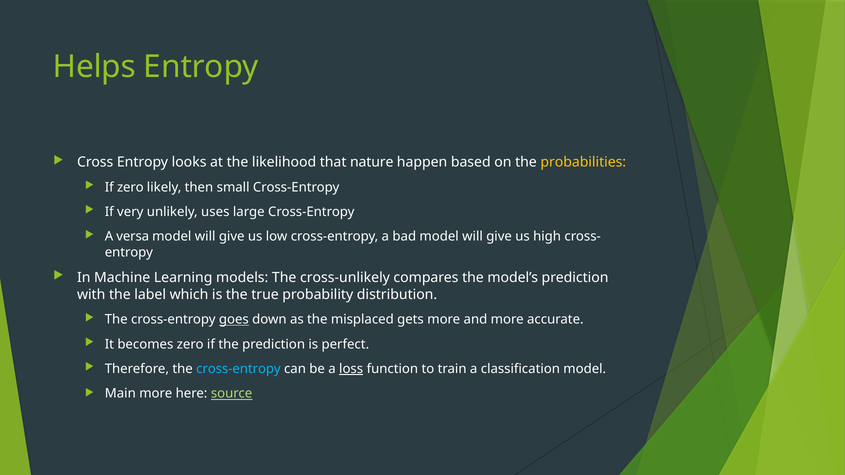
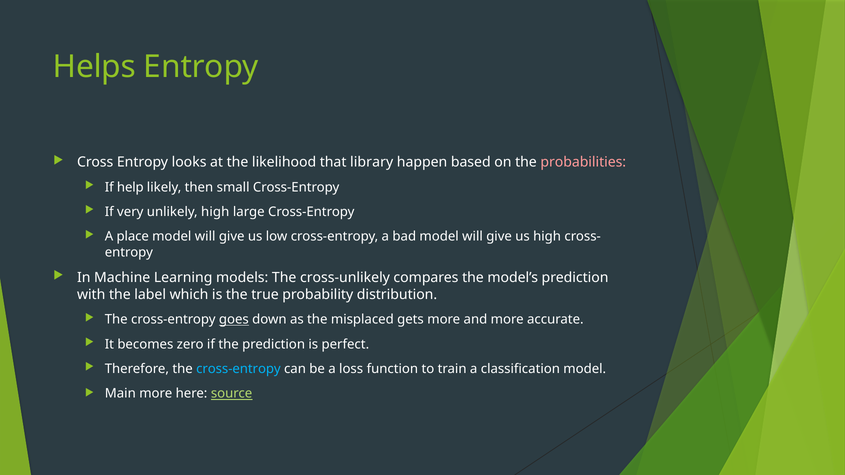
nature: nature -> library (372, 162)
probabilities colour: yellow -> pink (583, 162)
If zero: zero -> help (130, 187)
unlikely uses: uses -> high (215, 212)
versa: versa -> place (133, 237)
loss underline: present -> none (351, 369)
